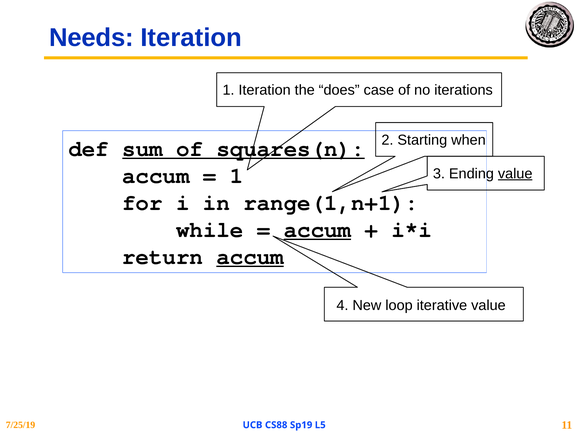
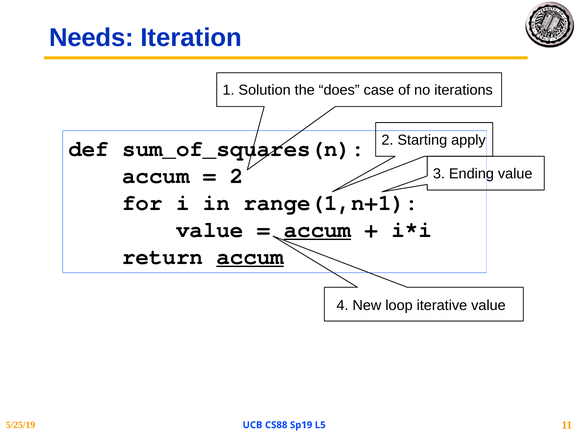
1 Iteration: Iteration -> Solution (265, 90)
when: when -> apply (468, 140)
sum_of_squares(n underline: present -> none (243, 148)
1: 1 -> 2 (237, 175)
value underline: present -> none (515, 174)
while: while -> value (210, 229)
7/25/19: 7/25/19 -> 5/25/19 (20, 425)
